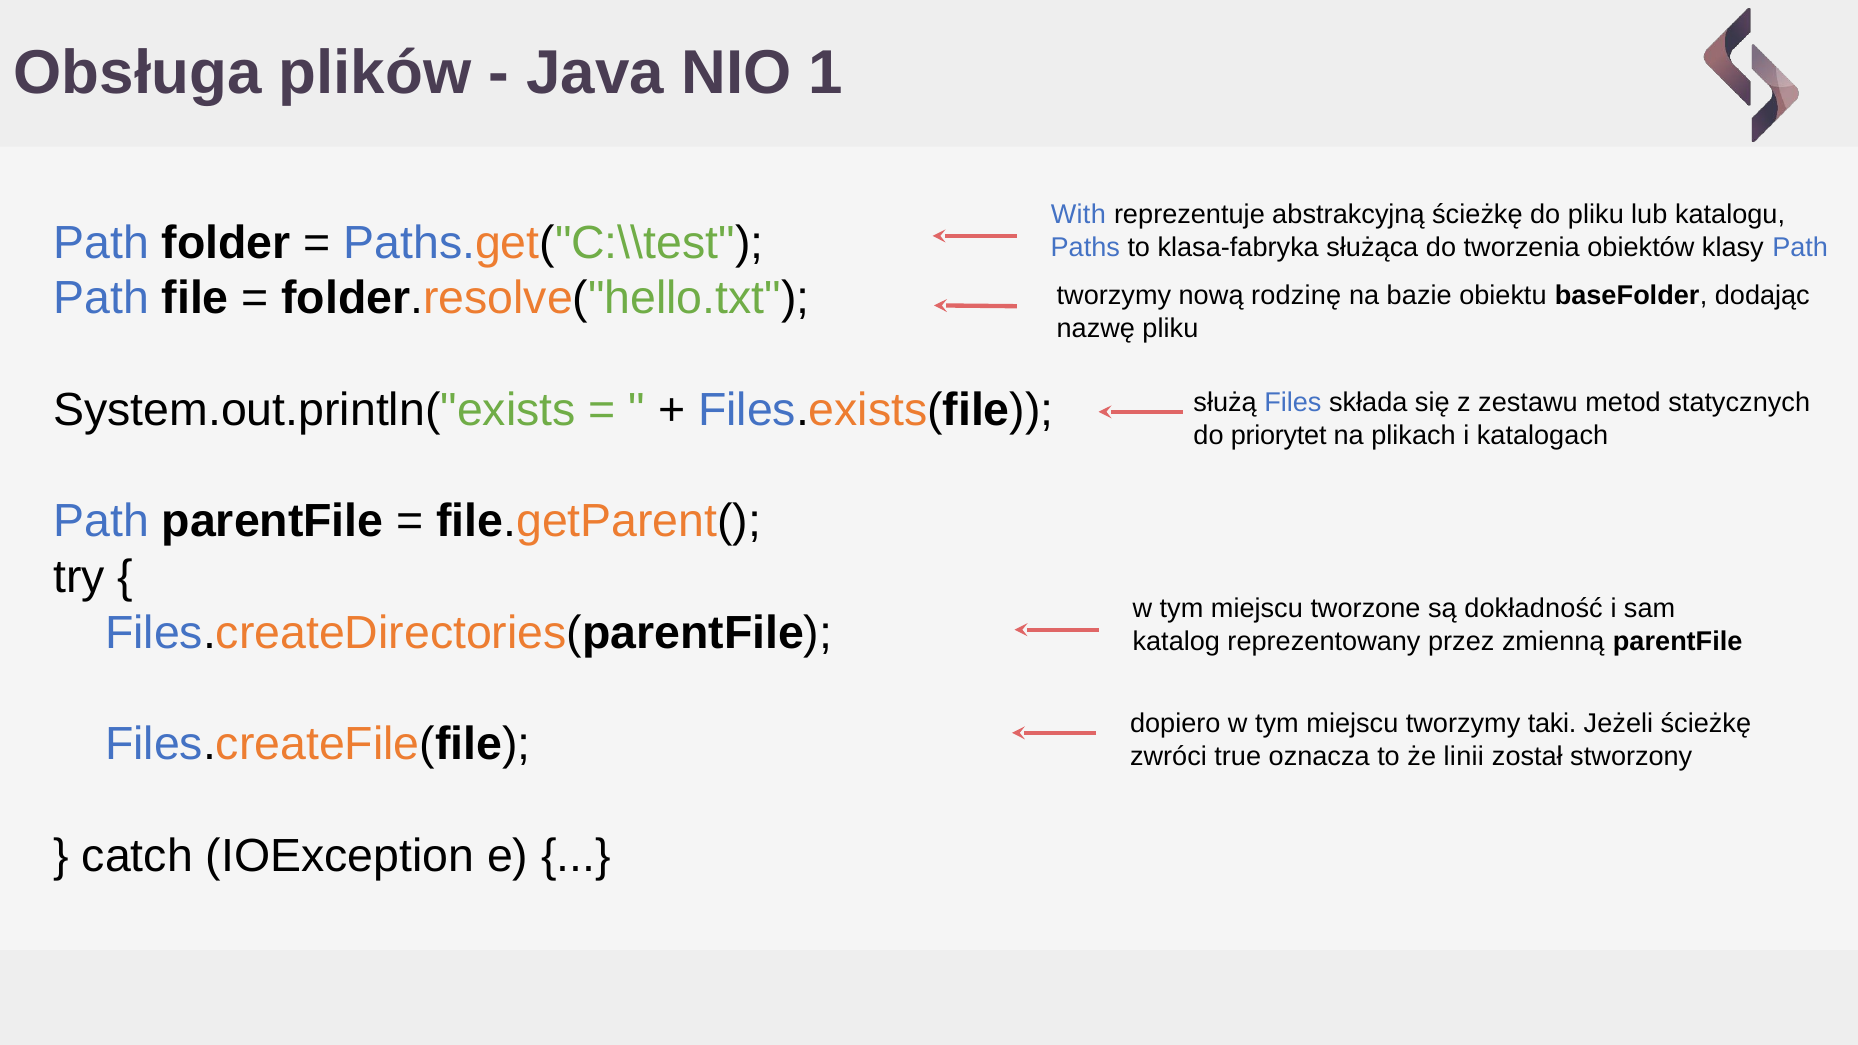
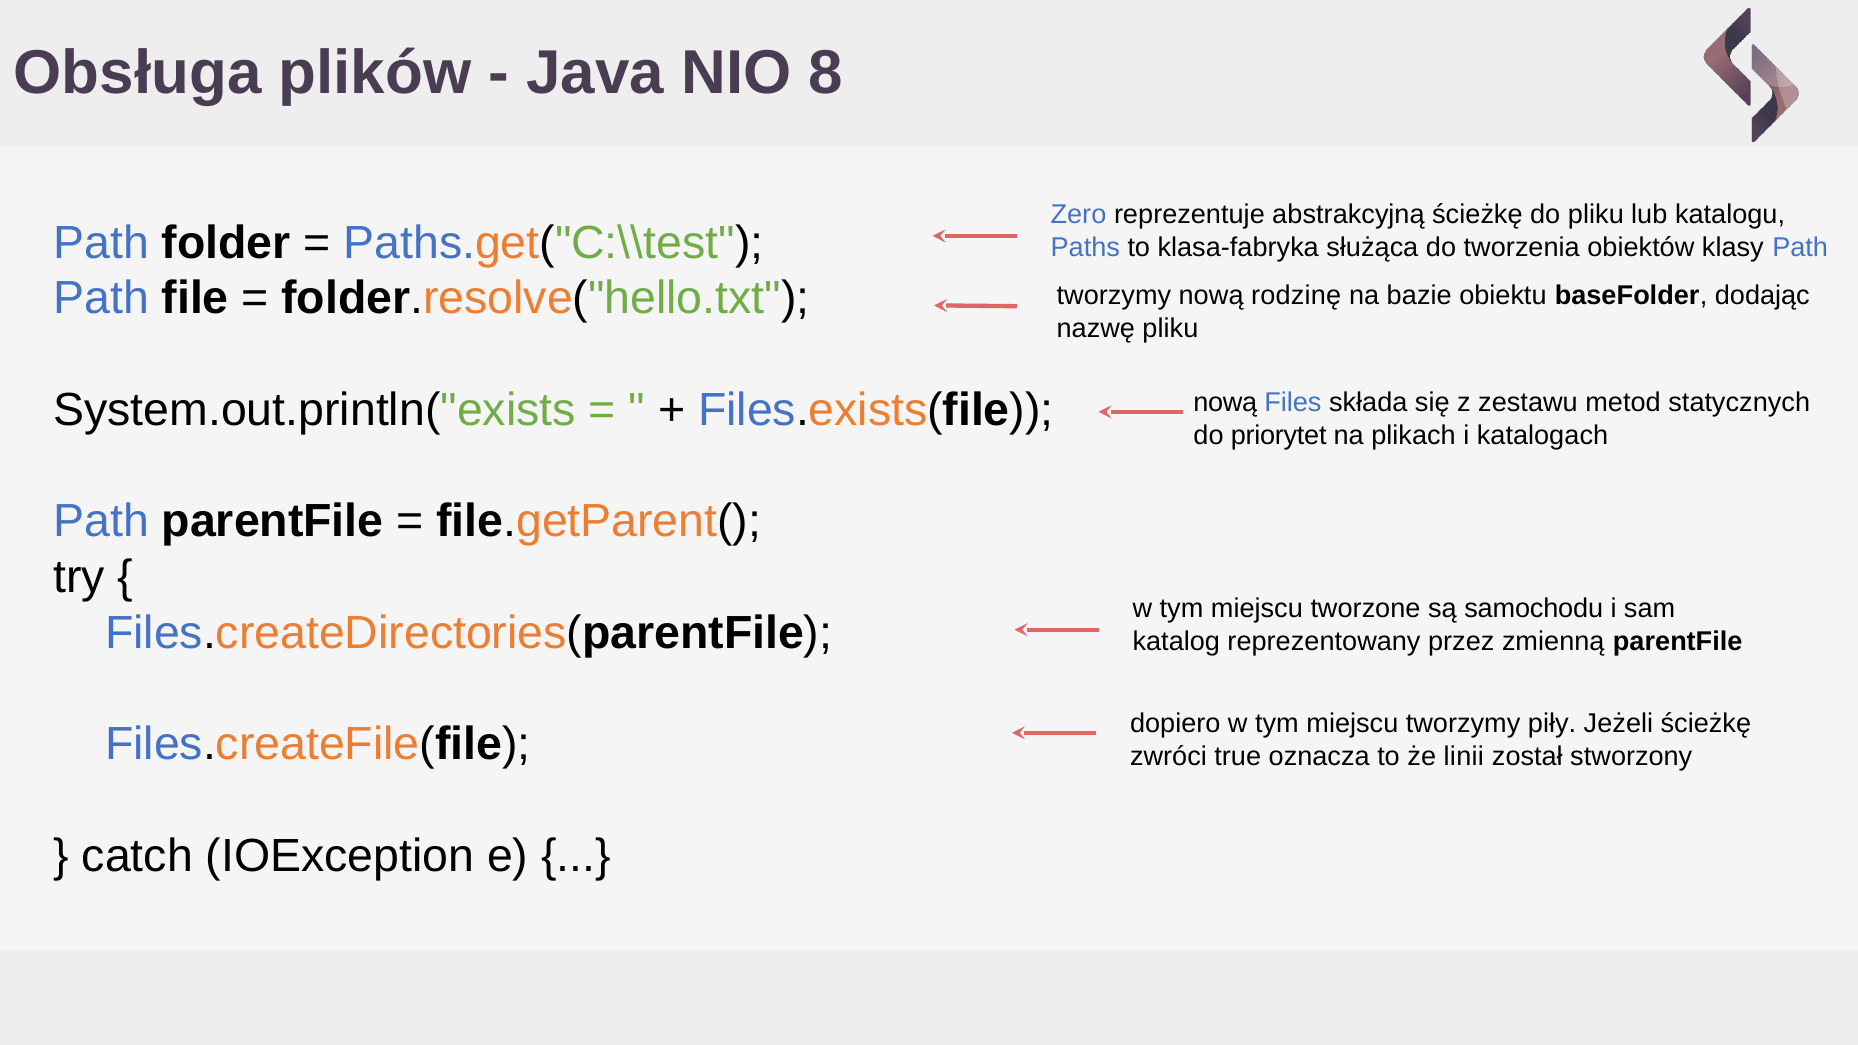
1: 1 -> 8 (826, 73)
With: With -> Zero (1078, 215)
służą: służą -> nową (1225, 403)
dokładność: dokładność -> samochodu (1534, 609)
taki: taki -> piły (1552, 724)
